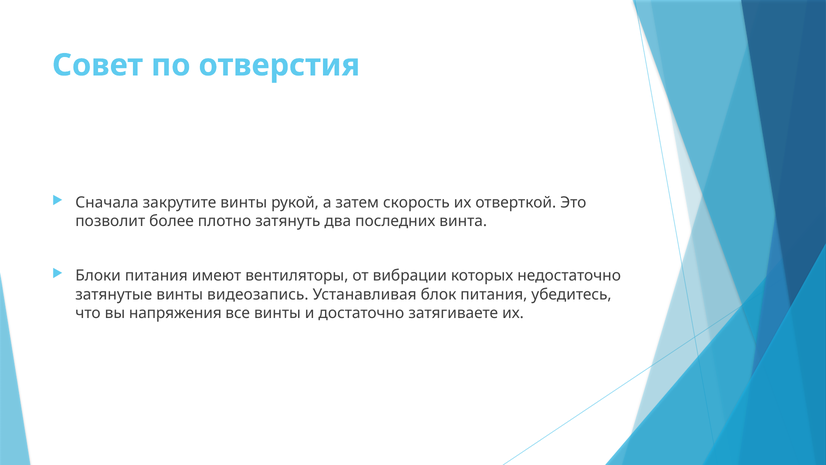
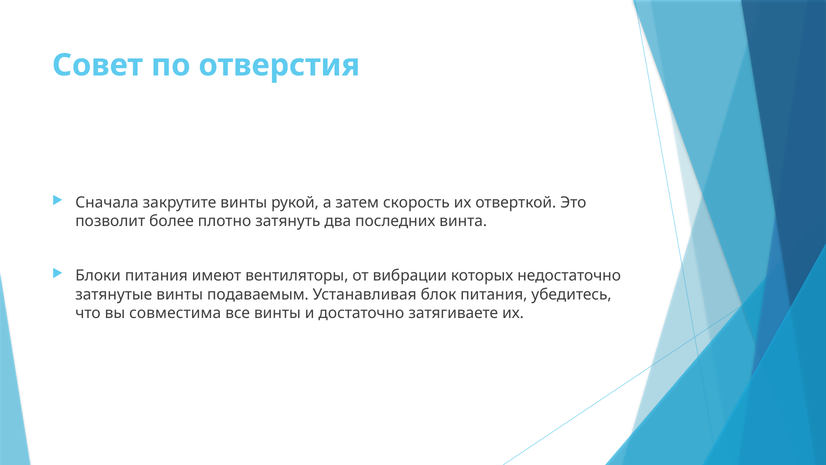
видеозапись: видеозапись -> подаваемым (258, 294)
напряжения: напряжения -> совместима (175, 313)
